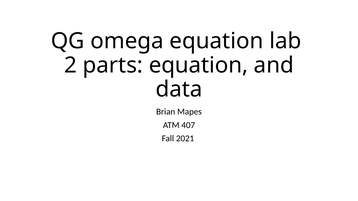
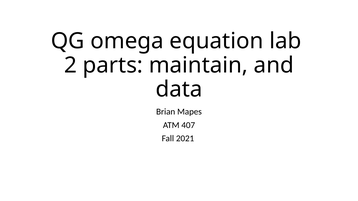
parts equation: equation -> maintain (198, 65)
